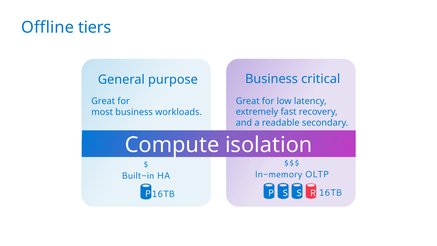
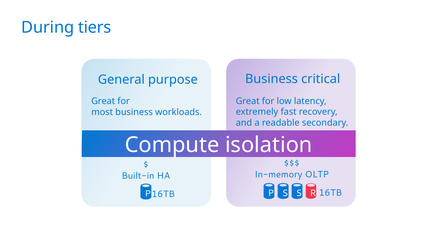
Offline: Offline -> During (48, 27)
